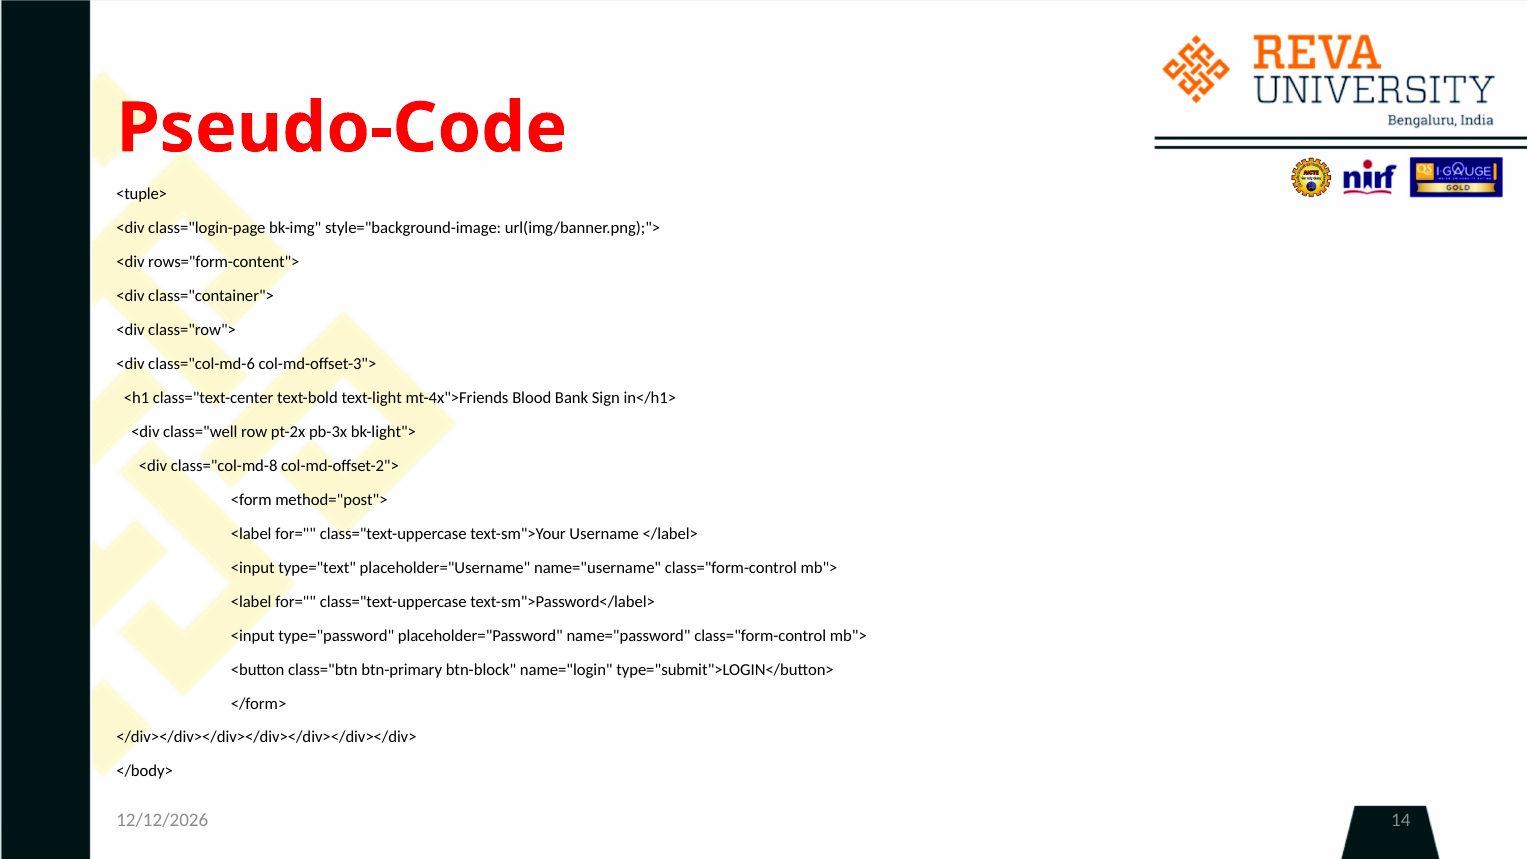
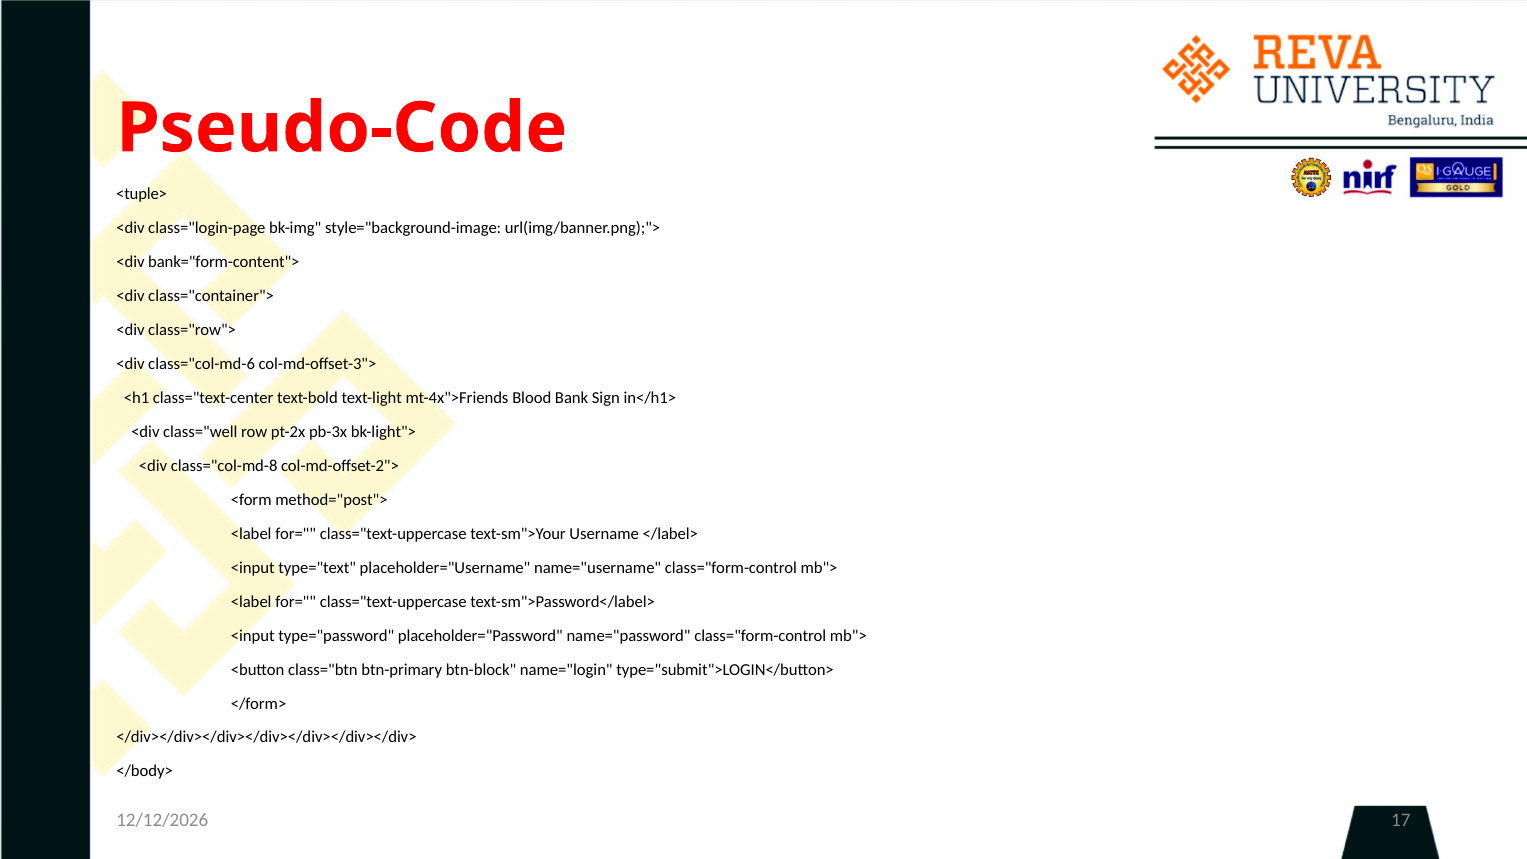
rows="form-content">: rows="form-content"> -> bank="form-content"> (224, 262)
14: 14 -> 17 (1401, 820)
